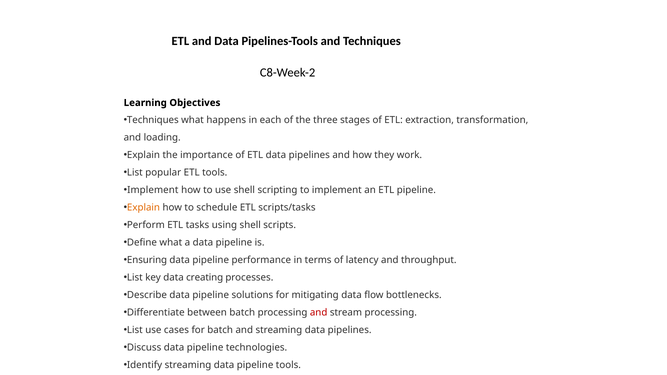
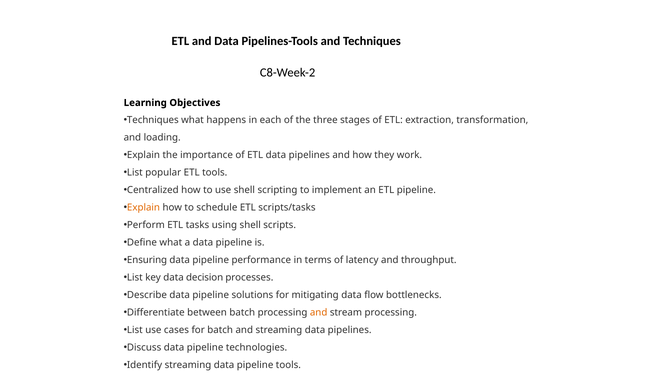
Implement: Implement -> Centralized (153, 190)
creating: creating -> decision (205, 278)
and colour: red -> orange (319, 313)
